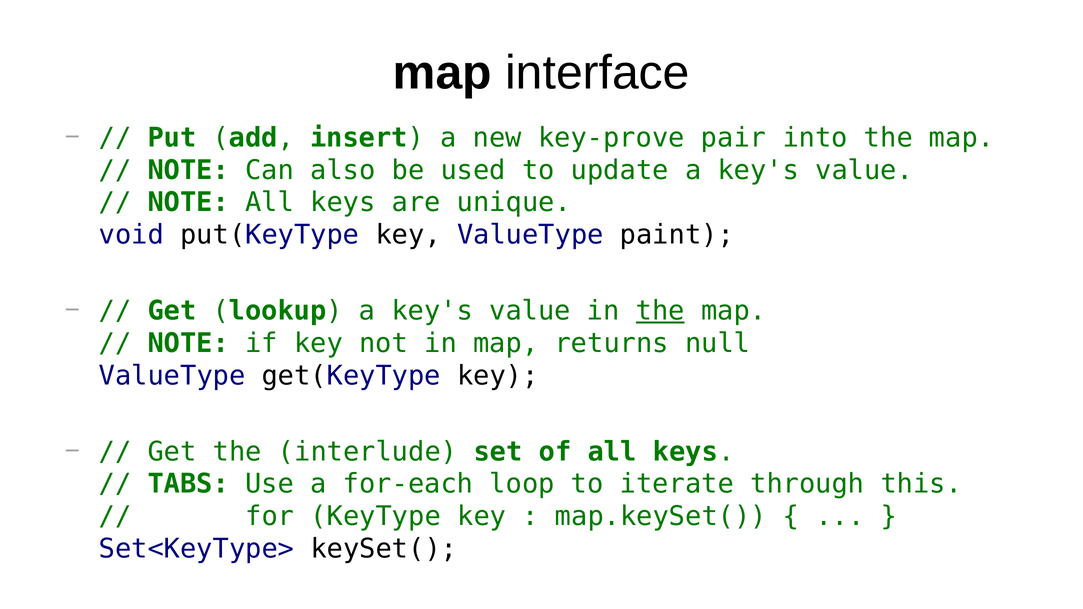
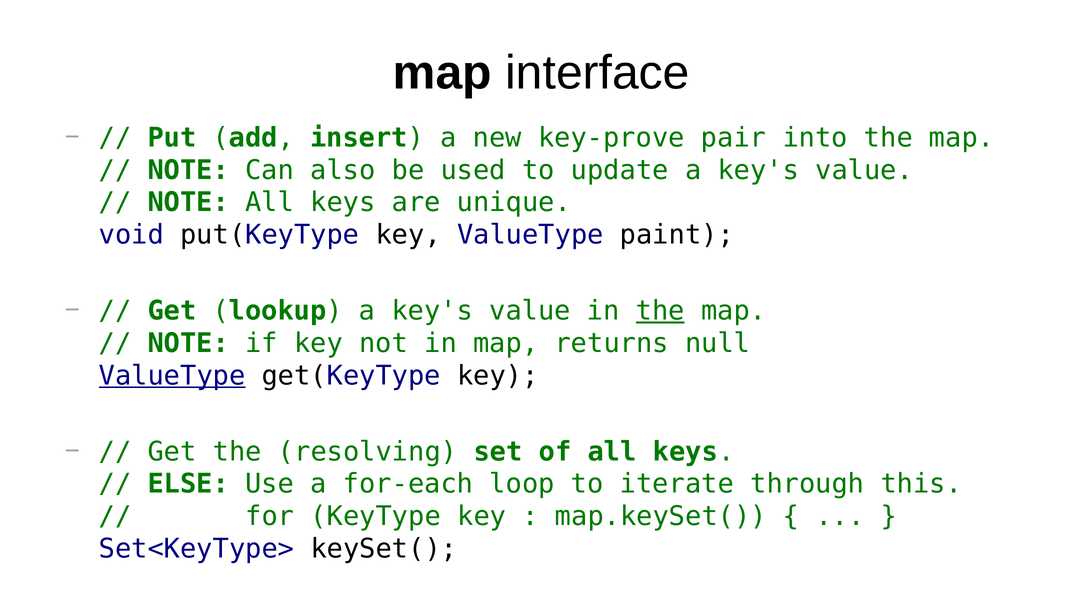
ValueType underline: none -> present (172, 376)
interlude: interlude -> resolving (368, 452)
TABS: TABS -> ELSE (188, 484)
